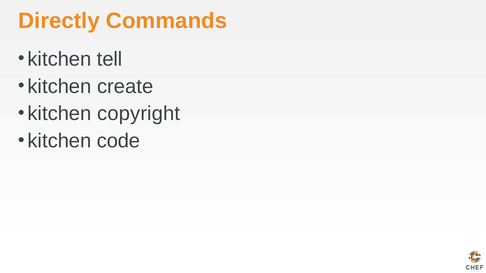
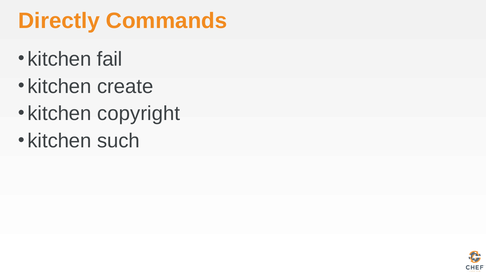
tell: tell -> fail (110, 59)
code: code -> such (118, 141)
